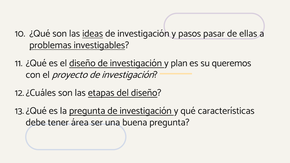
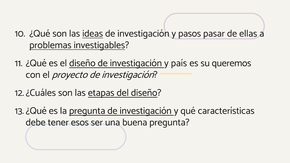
plan: plan -> país (179, 63)
área: área -> esos (80, 122)
